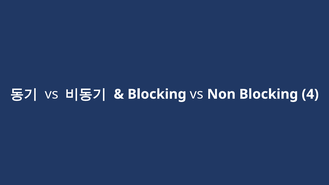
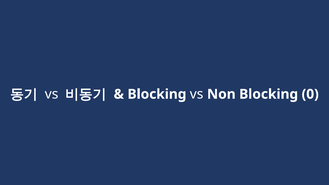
4: 4 -> 0 (310, 94)
